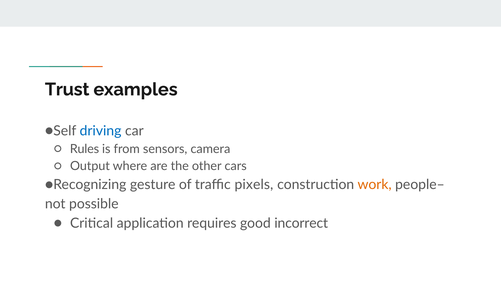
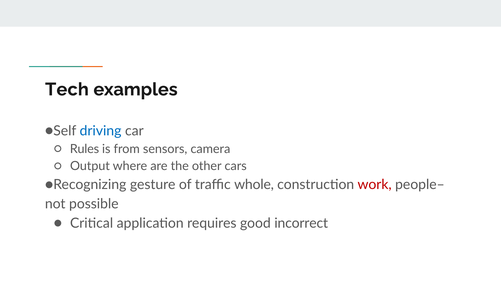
Trust: Trust -> Tech (67, 89)
pixels: pixels -> whole (254, 185)
work colour: orange -> red (375, 185)
